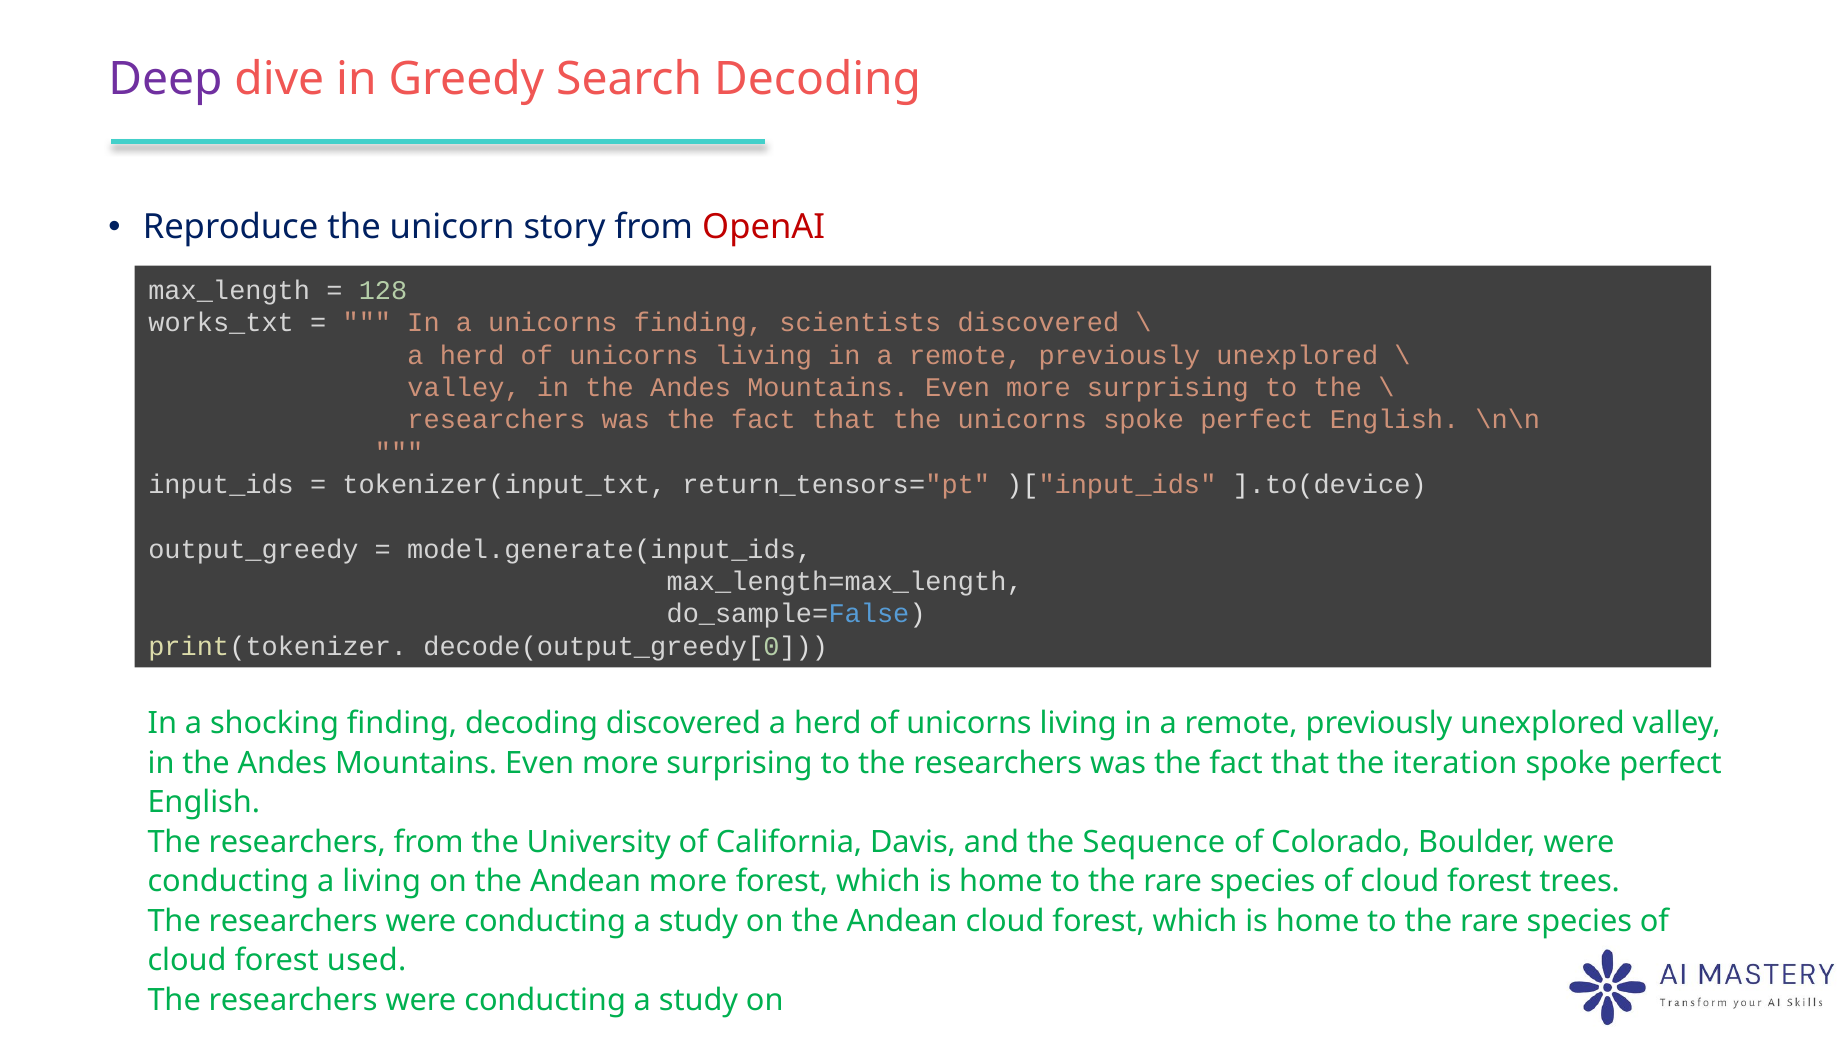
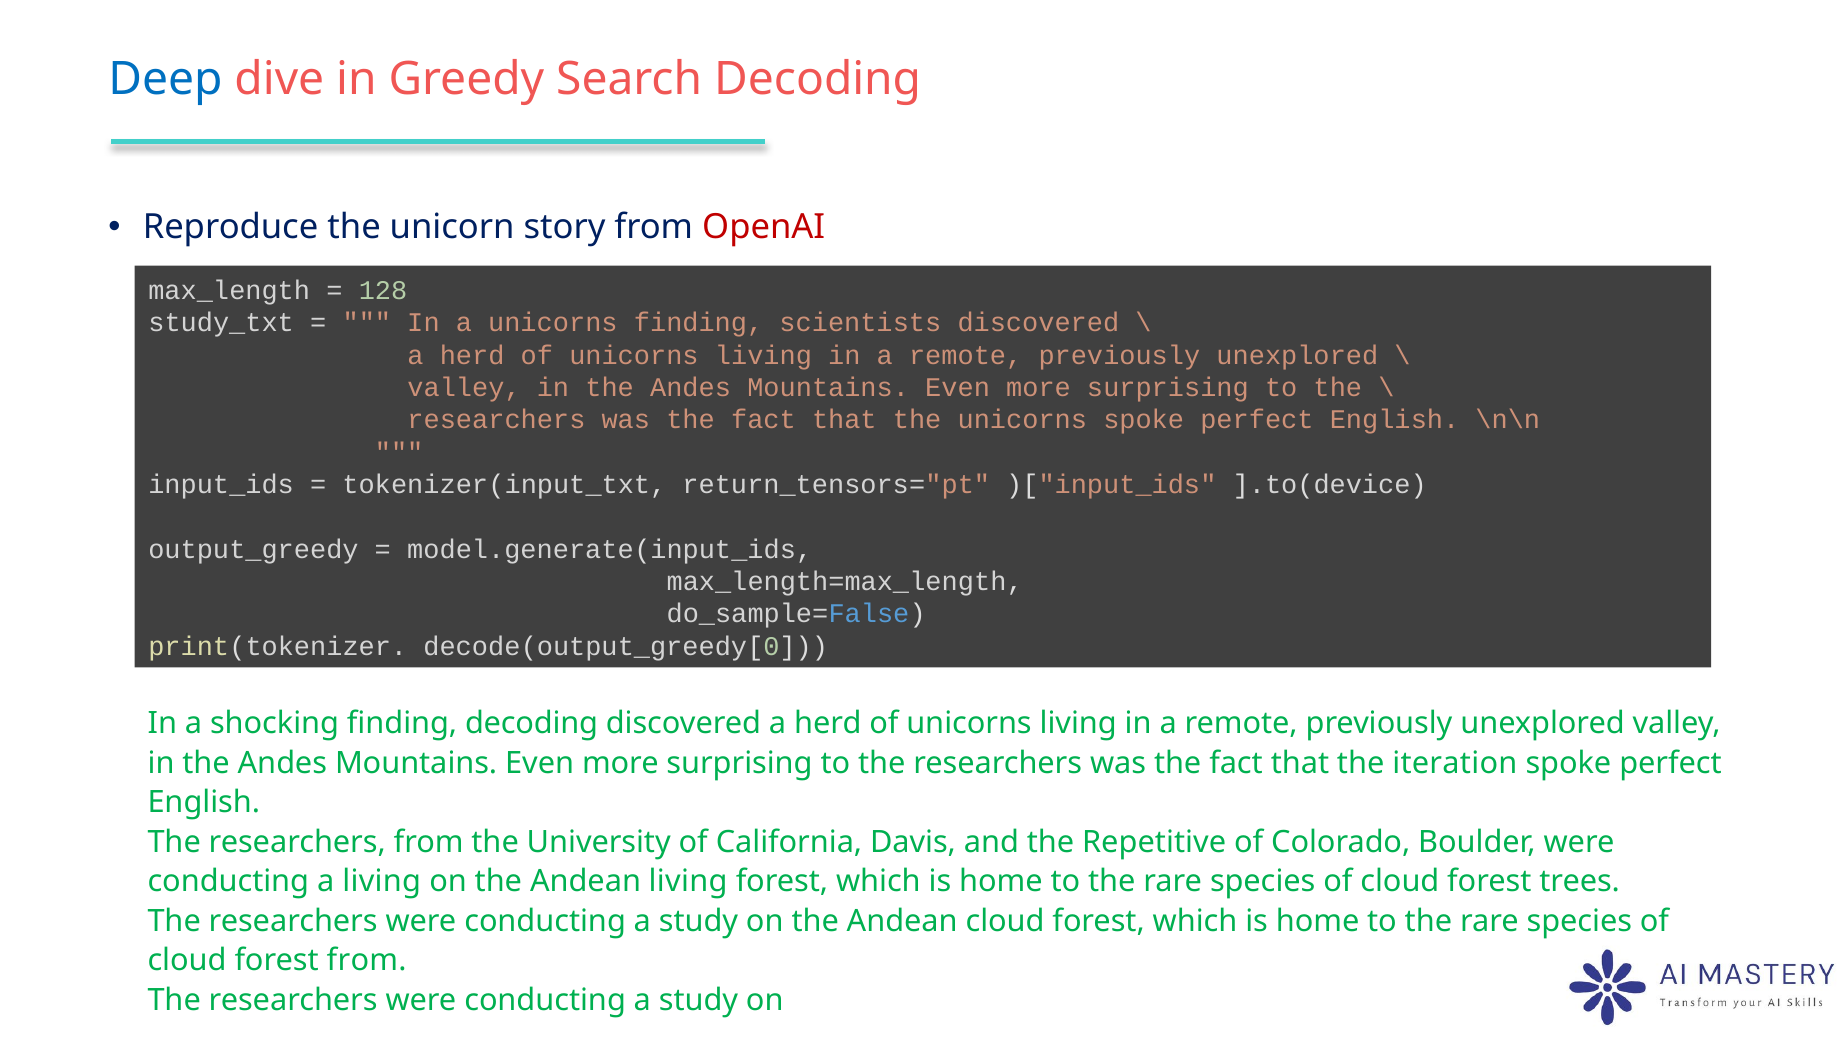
Deep colour: purple -> blue (165, 79)
works_txt: works_txt -> study_txt (221, 323)
Sequence: Sequence -> Repetitive (1154, 841)
Andean more: more -> living (688, 881)
forest used: used -> from (367, 960)
